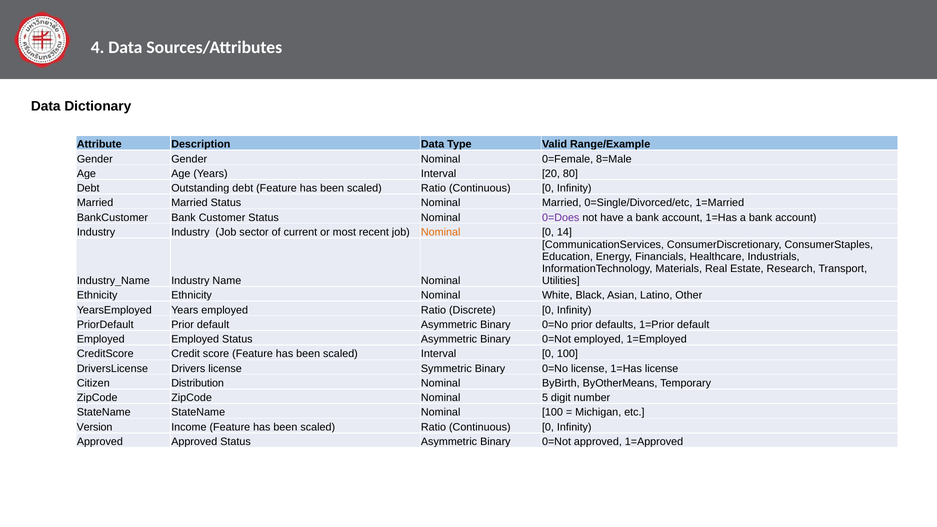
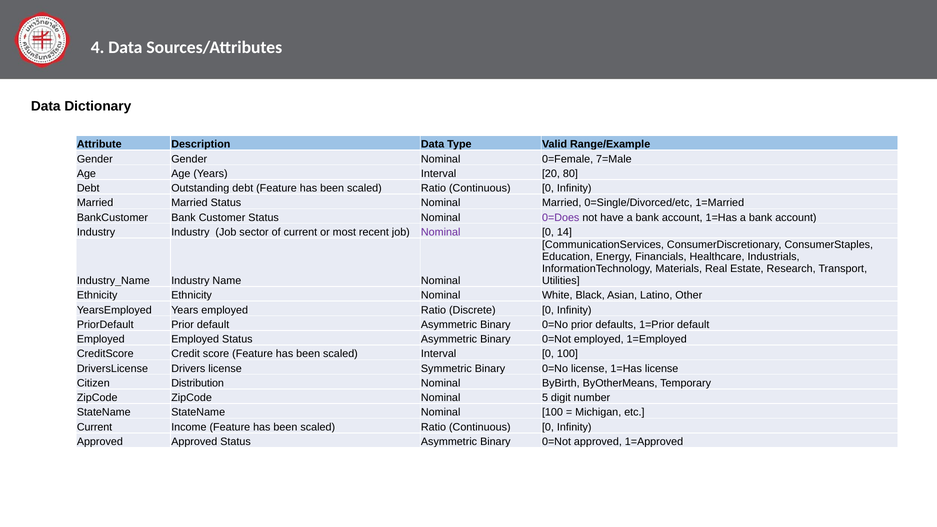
8=Male: 8=Male -> 7=Male (614, 159)
Nominal colour: orange -> purple (441, 232)
Version: Version -> Current (95, 427)
